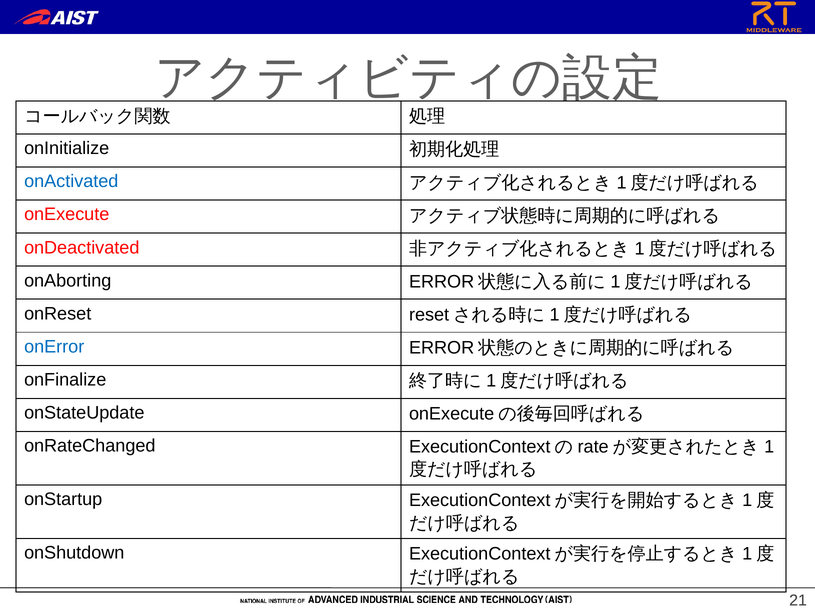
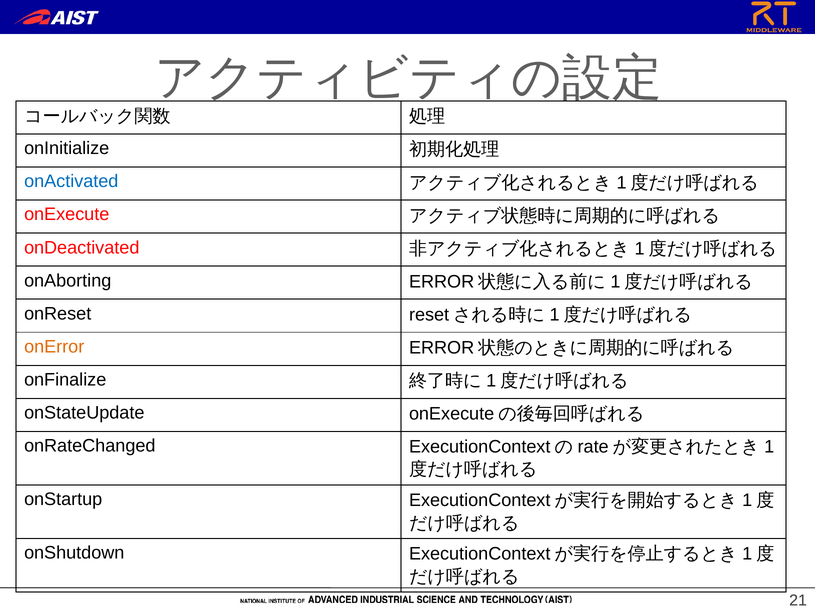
onError colour: blue -> orange (54, 347)
